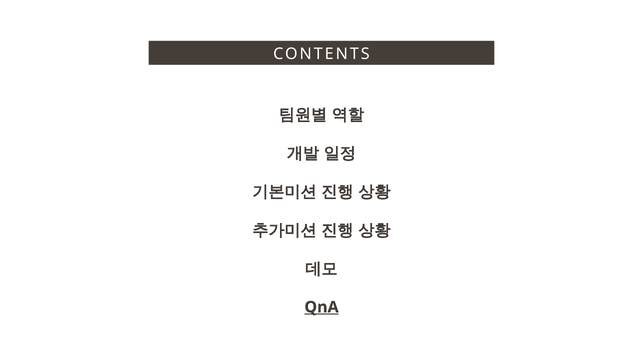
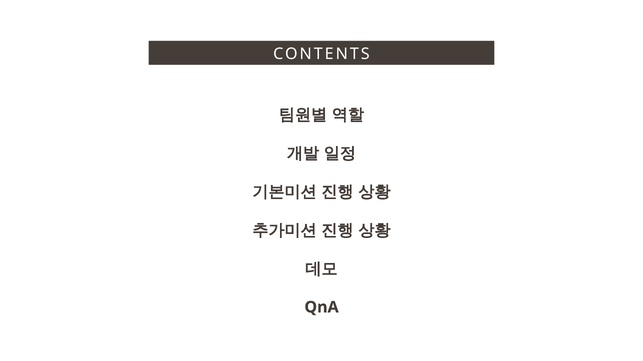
QnA underline: present -> none (322, 308)
